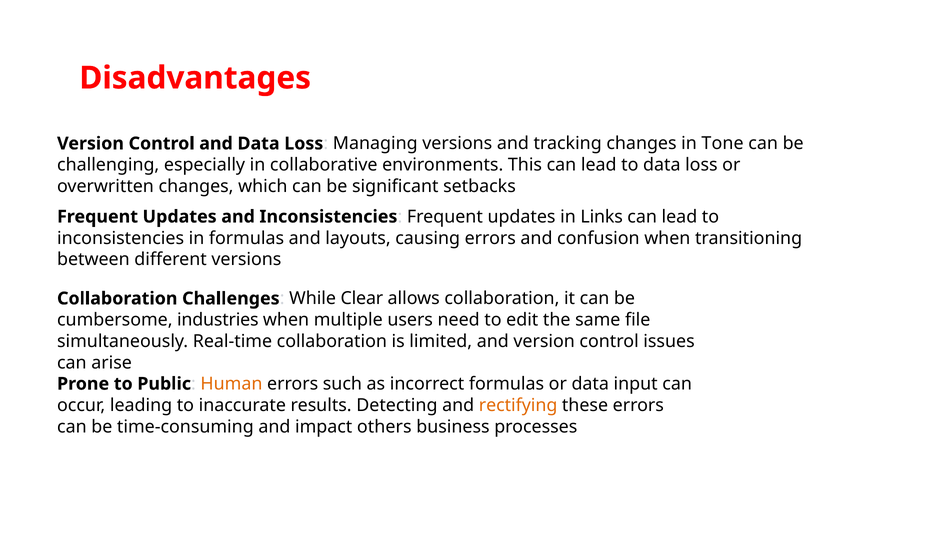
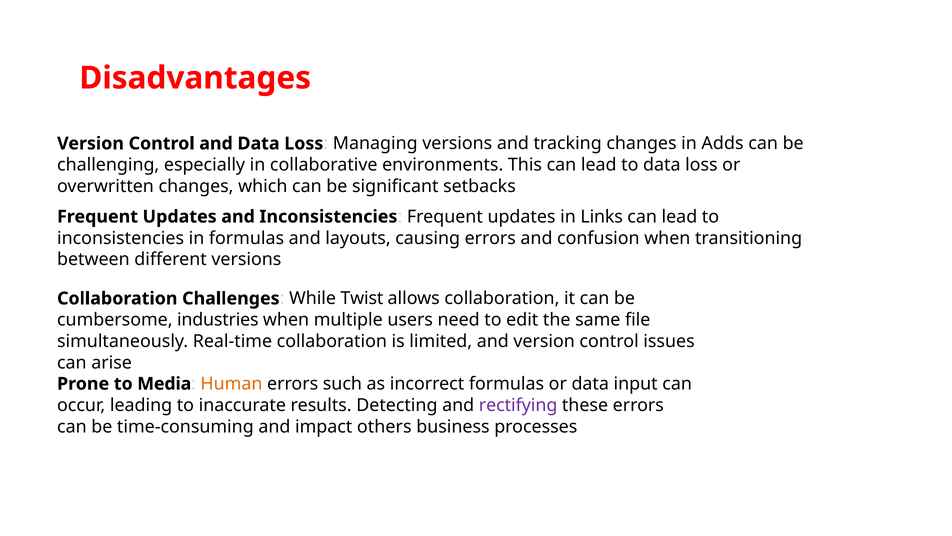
Tone: Tone -> Adds (723, 143)
Clear: Clear -> Twist (362, 298)
Public: Public -> Media (164, 383)
rectifying colour: orange -> purple (518, 405)
